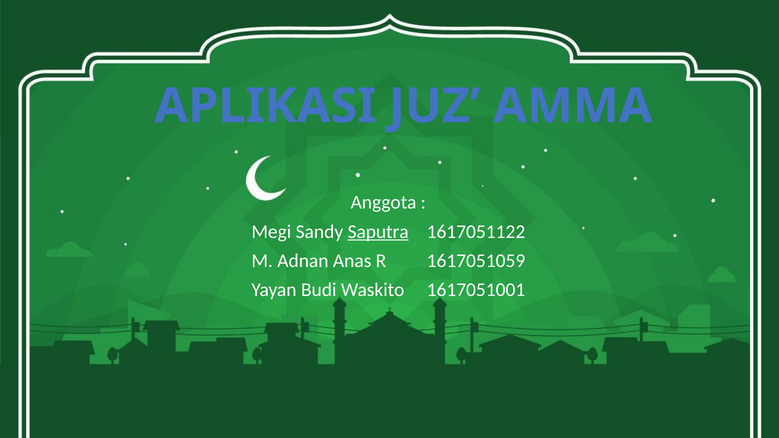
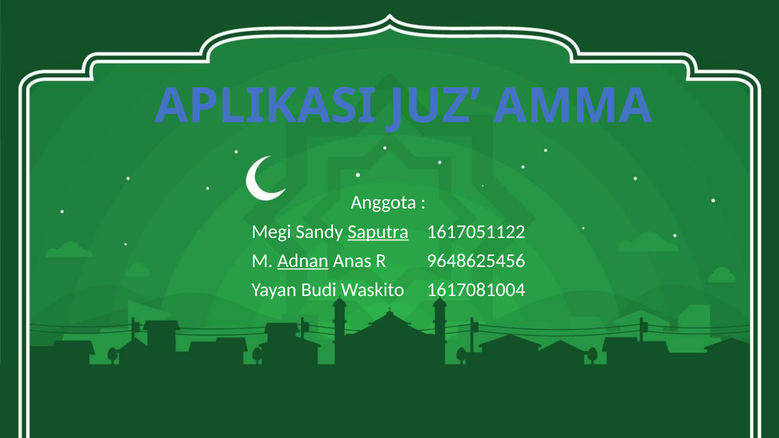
Adnan underline: none -> present (303, 261)
1617051059: 1617051059 -> 9648625456 (476, 261)
1617051001: 1617051001 -> 1617081004 (476, 290)
